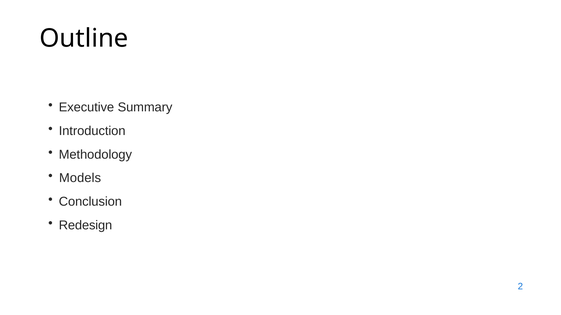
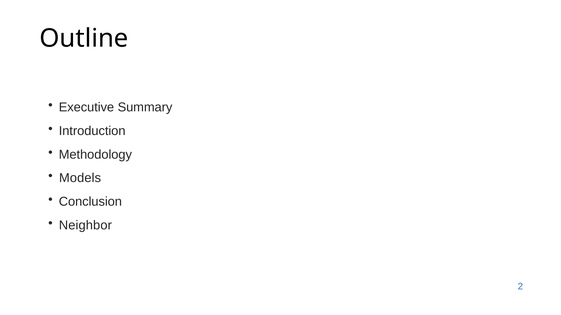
Redesign: Redesign -> Neighbor (85, 226)
